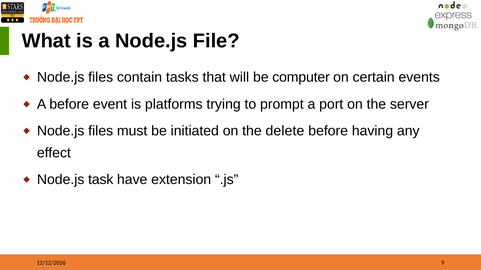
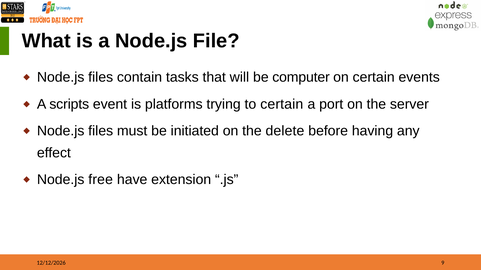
A before: before -> scripts (69, 104)
to prompt: prompt -> certain (282, 104)
task: task -> free (101, 180)
